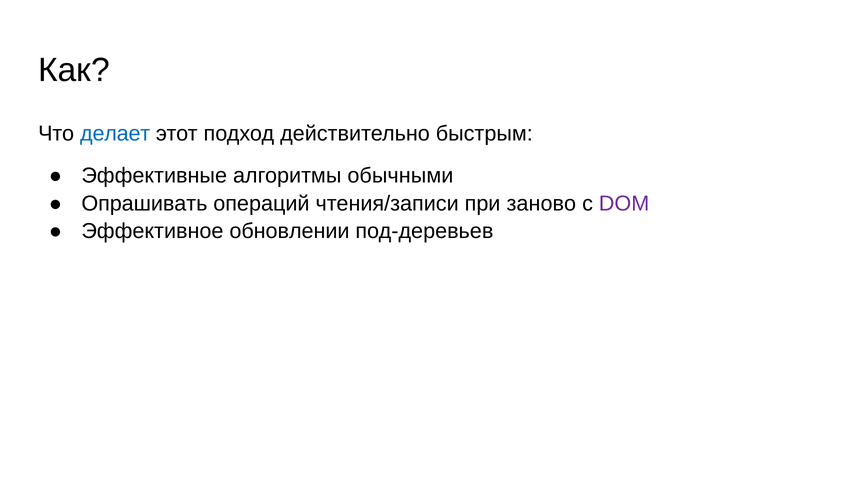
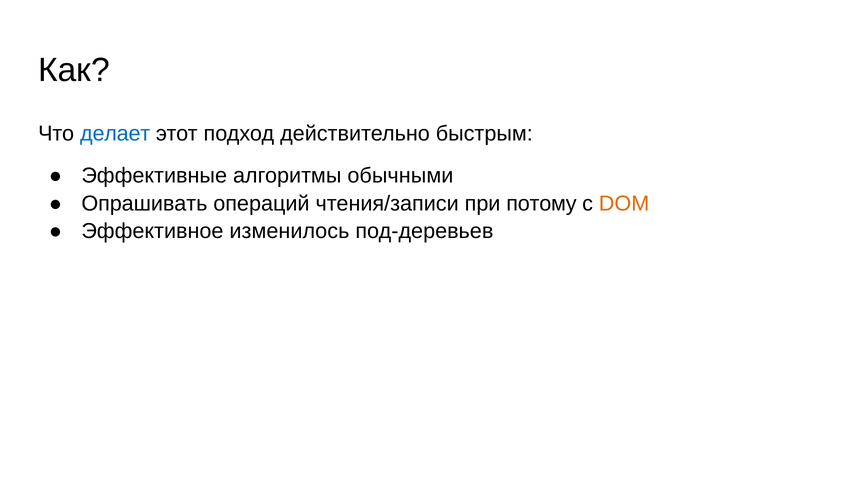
заново: заново -> потому (541, 204)
DOM colour: purple -> orange (624, 204)
обновлении: обновлении -> изменилось (289, 232)
